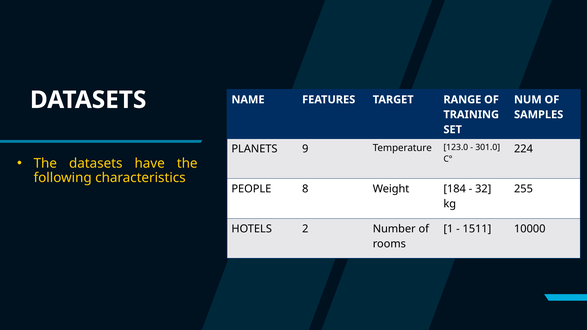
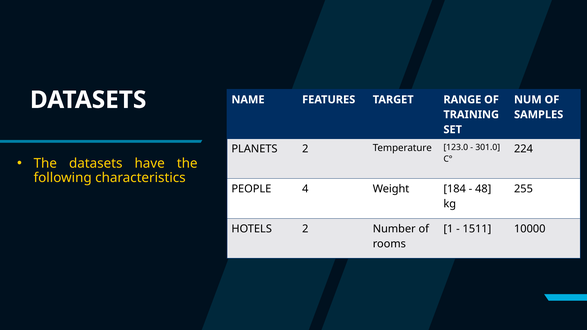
PLANETS 9: 9 -> 2 (305, 149)
8: 8 -> 4 (305, 189)
32: 32 -> 48 (483, 189)
